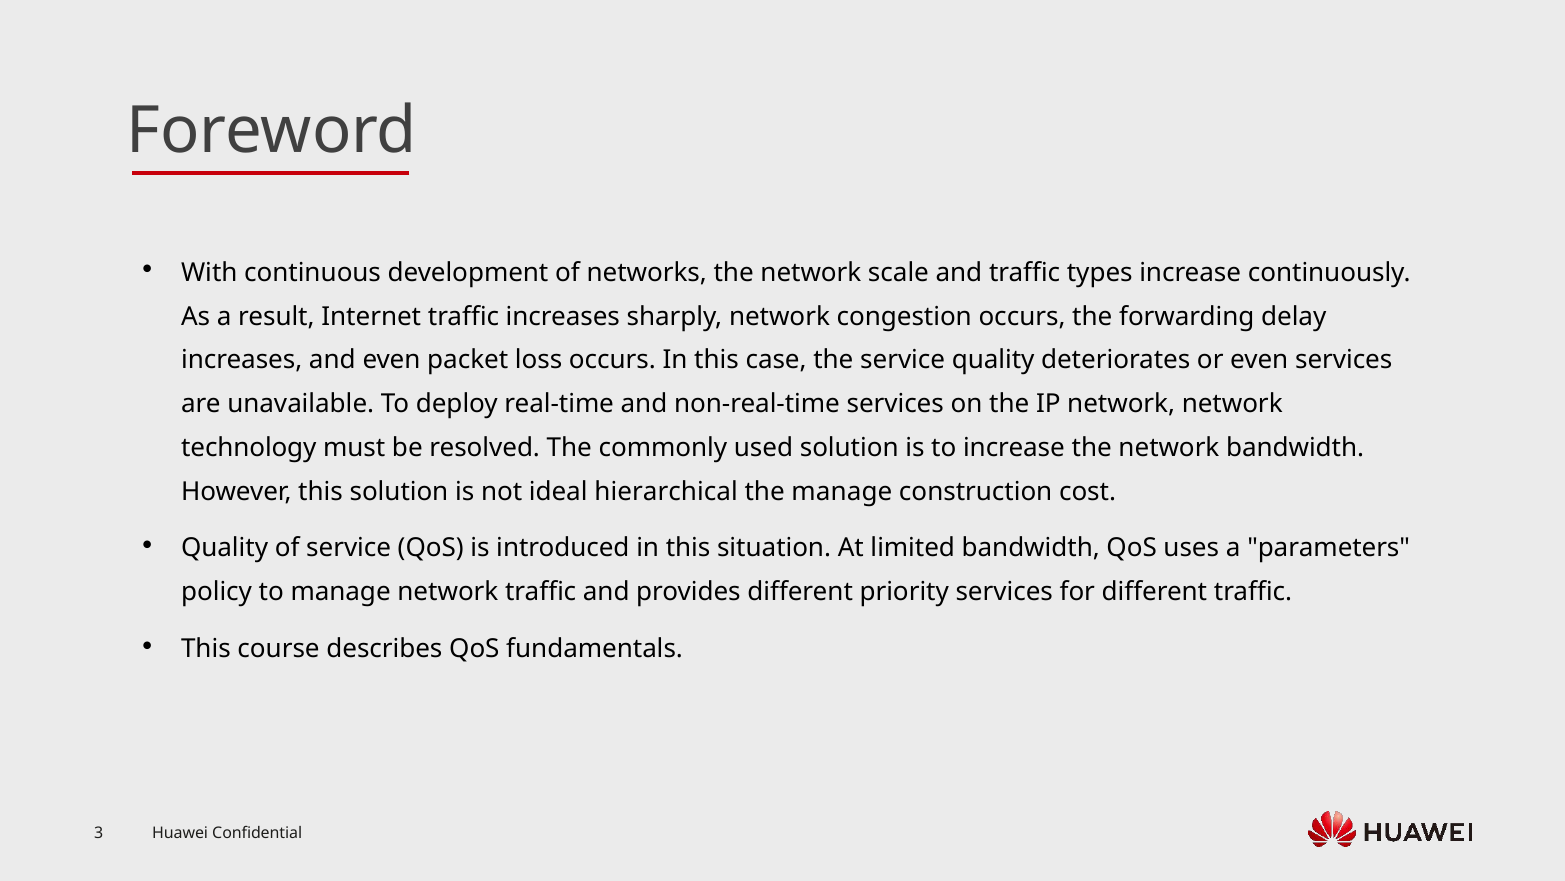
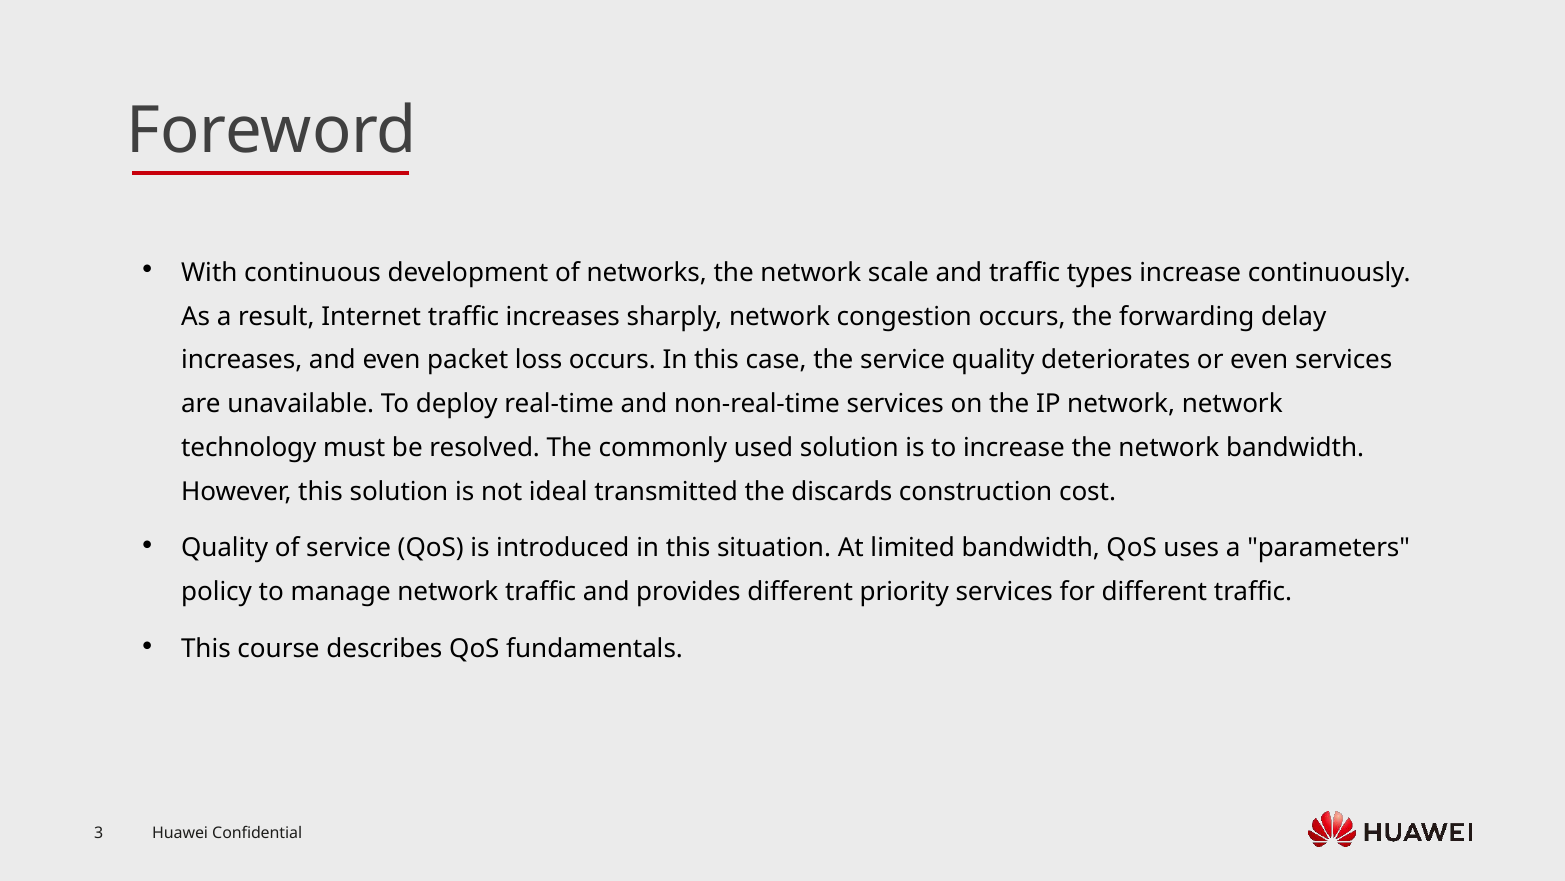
hierarchical: hierarchical -> transmitted (666, 491)
the manage: manage -> discards (842, 491)
